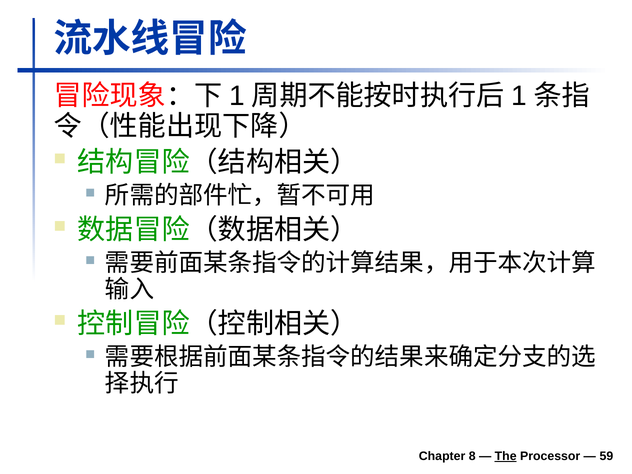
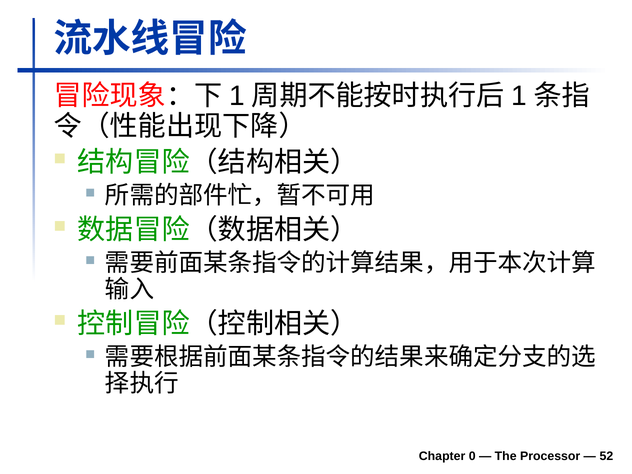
8: 8 -> 0 (472, 456)
The underline: present -> none (506, 456)
59: 59 -> 52 (606, 456)
